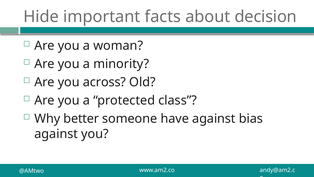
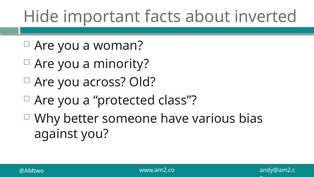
decision: decision -> inverted (266, 17)
have against: against -> various (214, 118)
